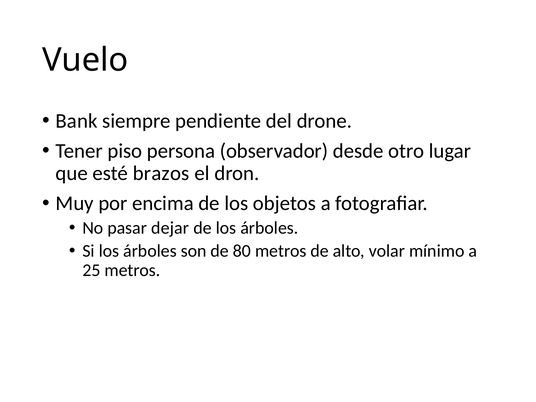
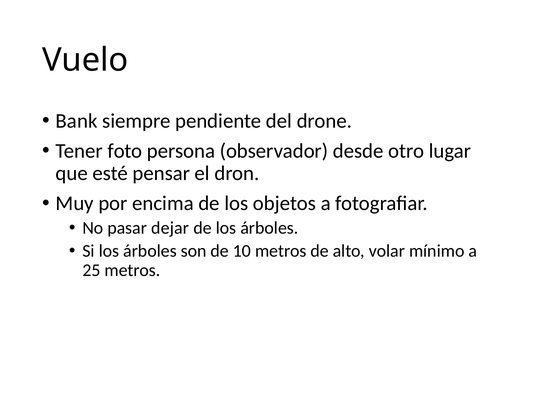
piso: piso -> foto (125, 151)
brazos: brazos -> pensar (161, 173)
80: 80 -> 10 (242, 251)
